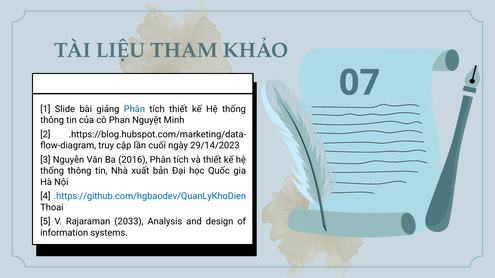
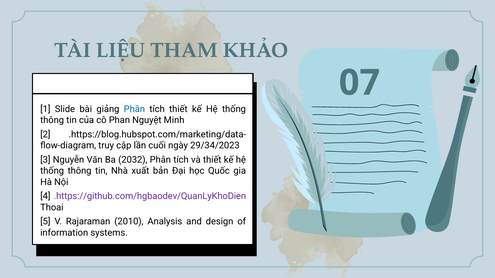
29/14/2023: 29/14/2023 -> 29/34/2023 (215, 146)
2016: 2016 -> 2032 (133, 160)
.https://github.com/hgbaodev/QuanLyKhoDien colour: blue -> purple (150, 197)
2033: 2033 -> 2010 (129, 222)
